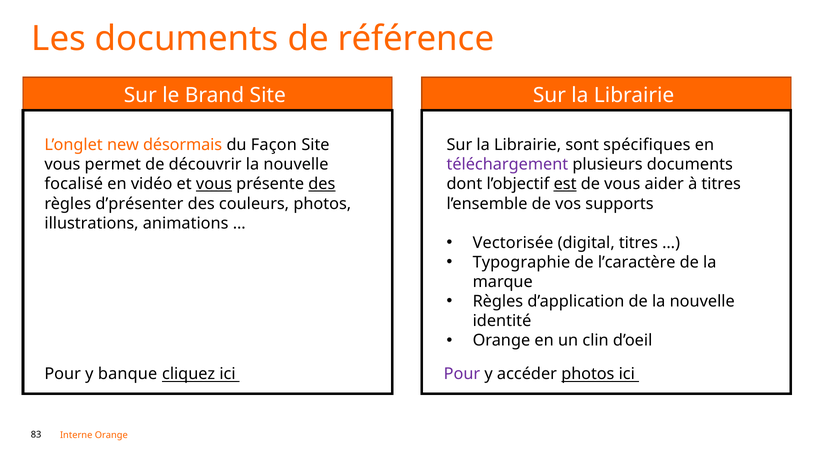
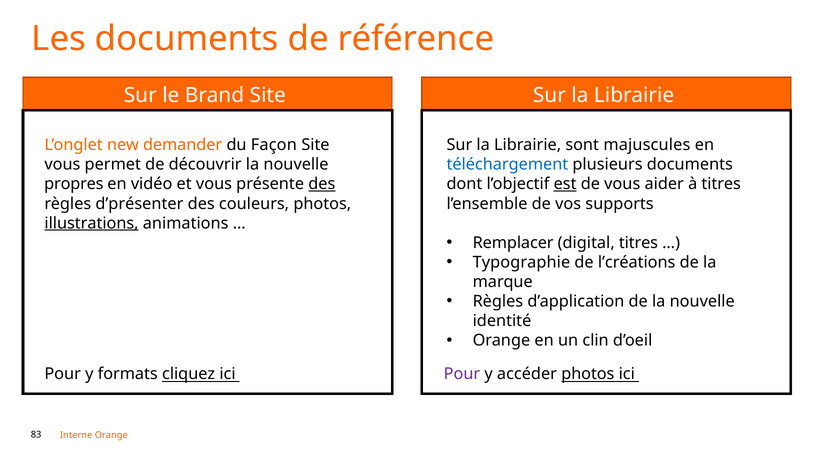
désormais: désormais -> demander (183, 145)
spécifiques: spécifiques -> majuscules (647, 145)
téléchargement colour: purple -> blue (507, 164)
focalisé: focalisé -> propres (74, 184)
vous underline: present -> none (214, 184)
illustrations underline: none -> present (92, 223)
Vectorisée: Vectorisée -> Remplacer (513, 243)
l’caractère: l’caractère -> l’créations (637, 262)
banque: banque -> formats (128, 374)
